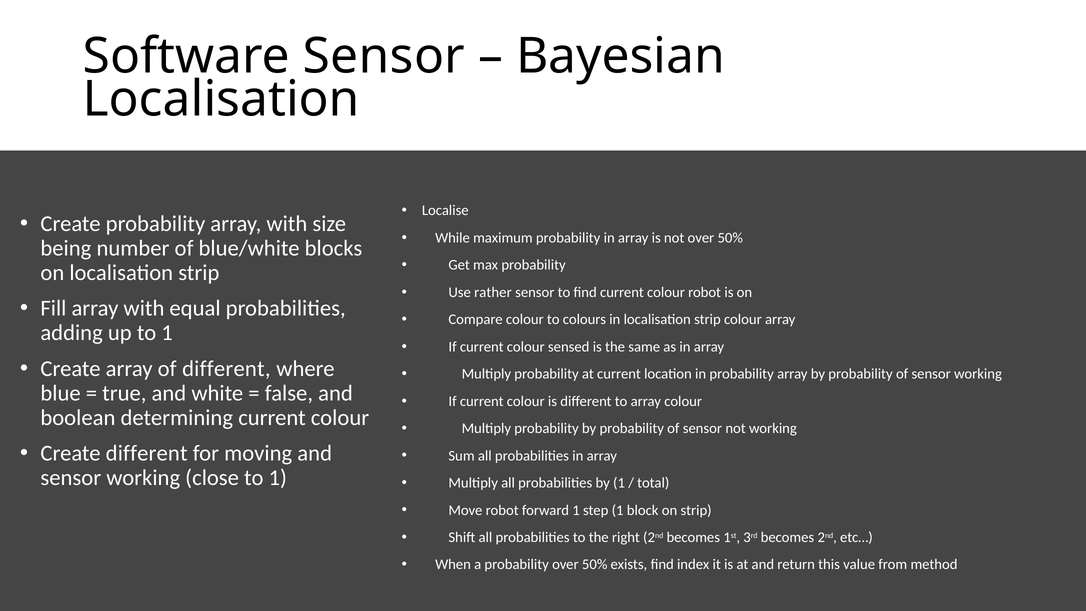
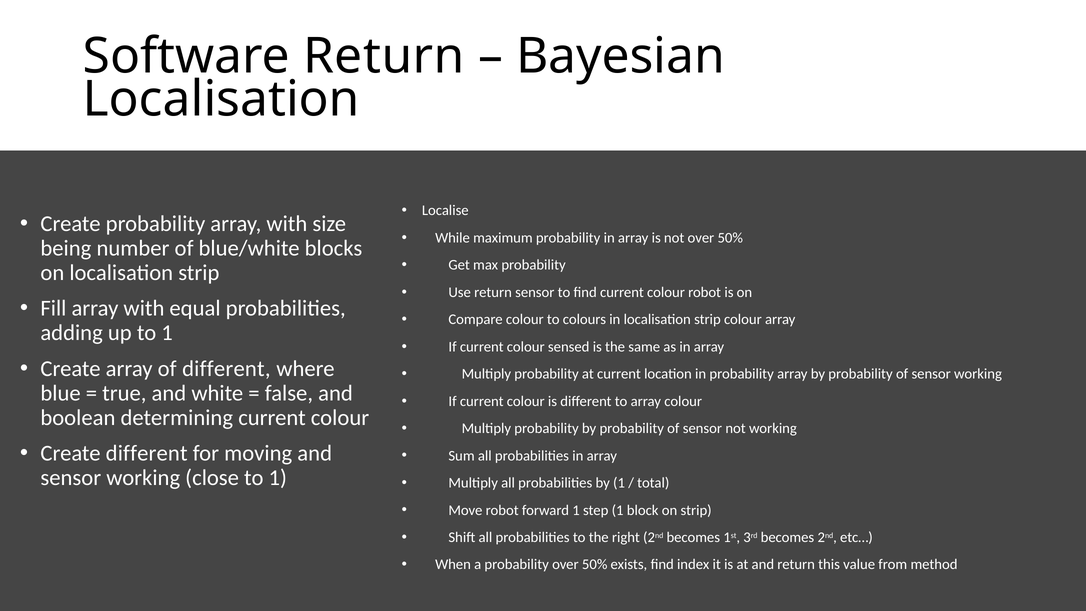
Software Sensor: Sensor -> Return (384, 56)
Use rather: rather -> return (493, 292)
